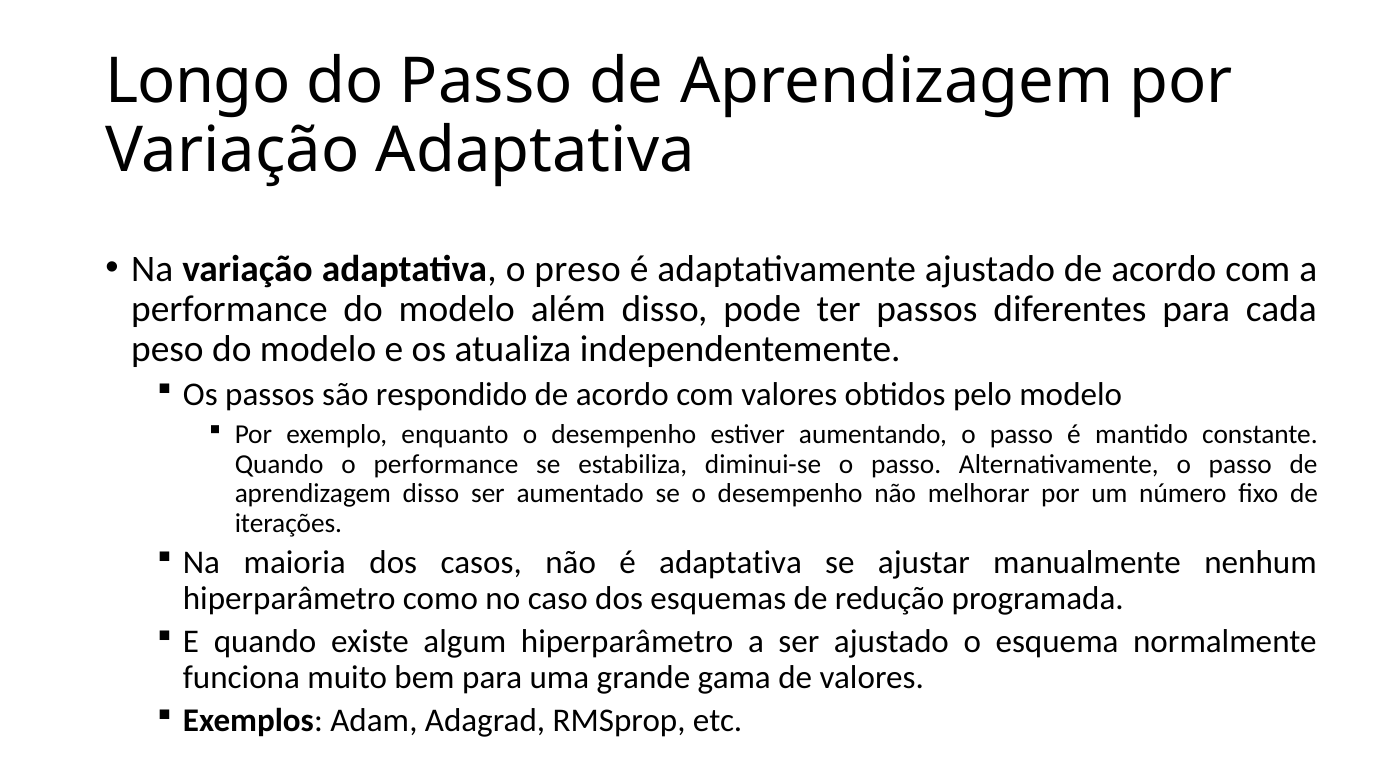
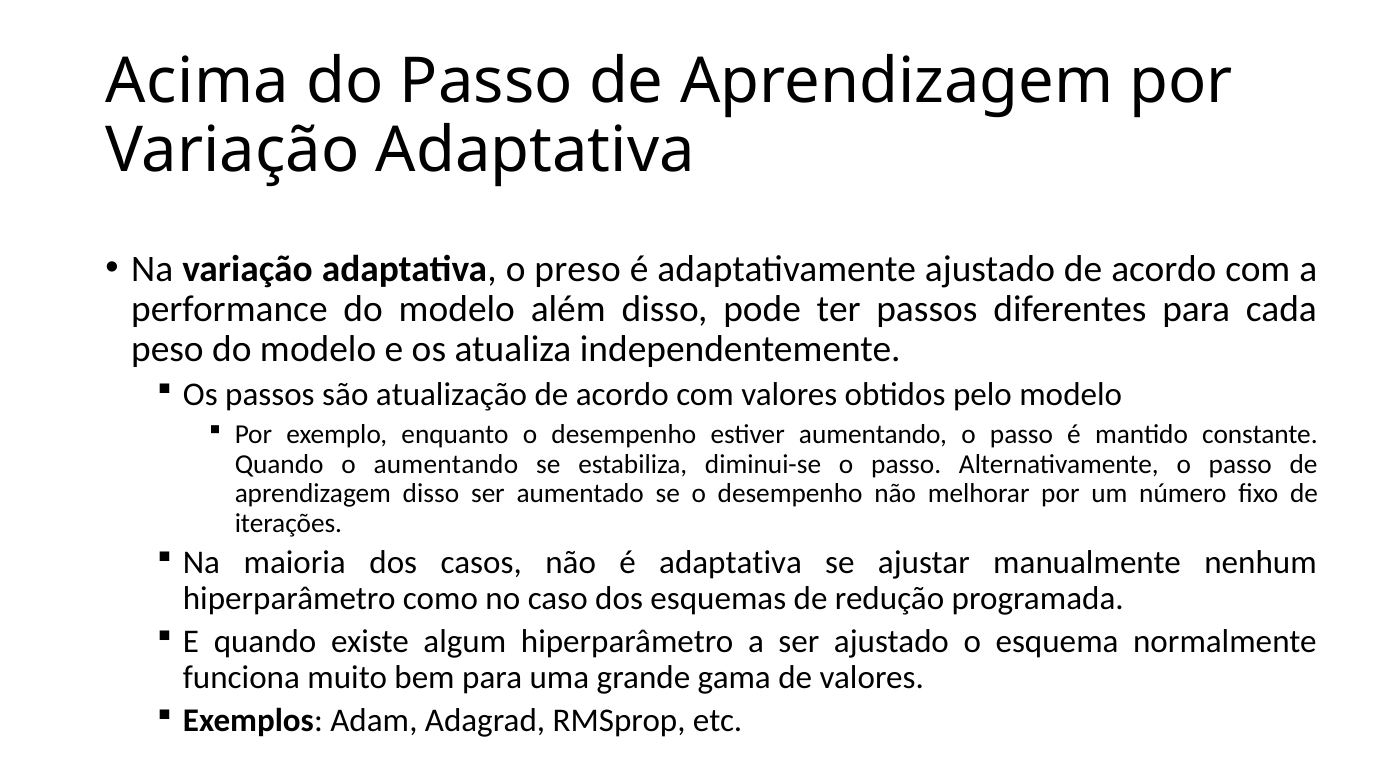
Longo: Longo -> Acima (197, 82)
respondido: respondido -> atualização (452, 395)
o performance: performance -> aumentando (446, 464)
